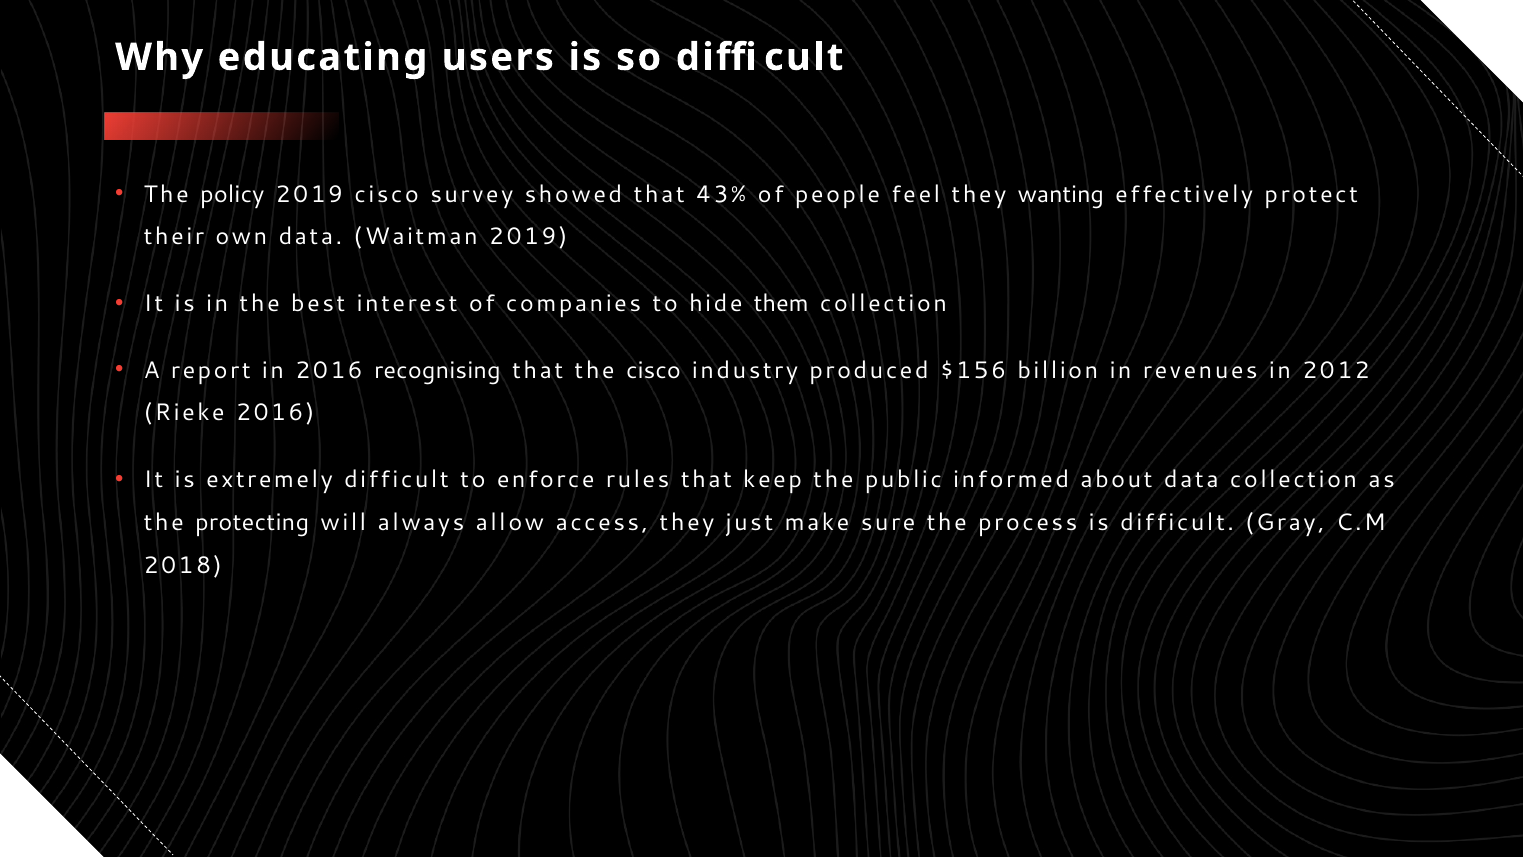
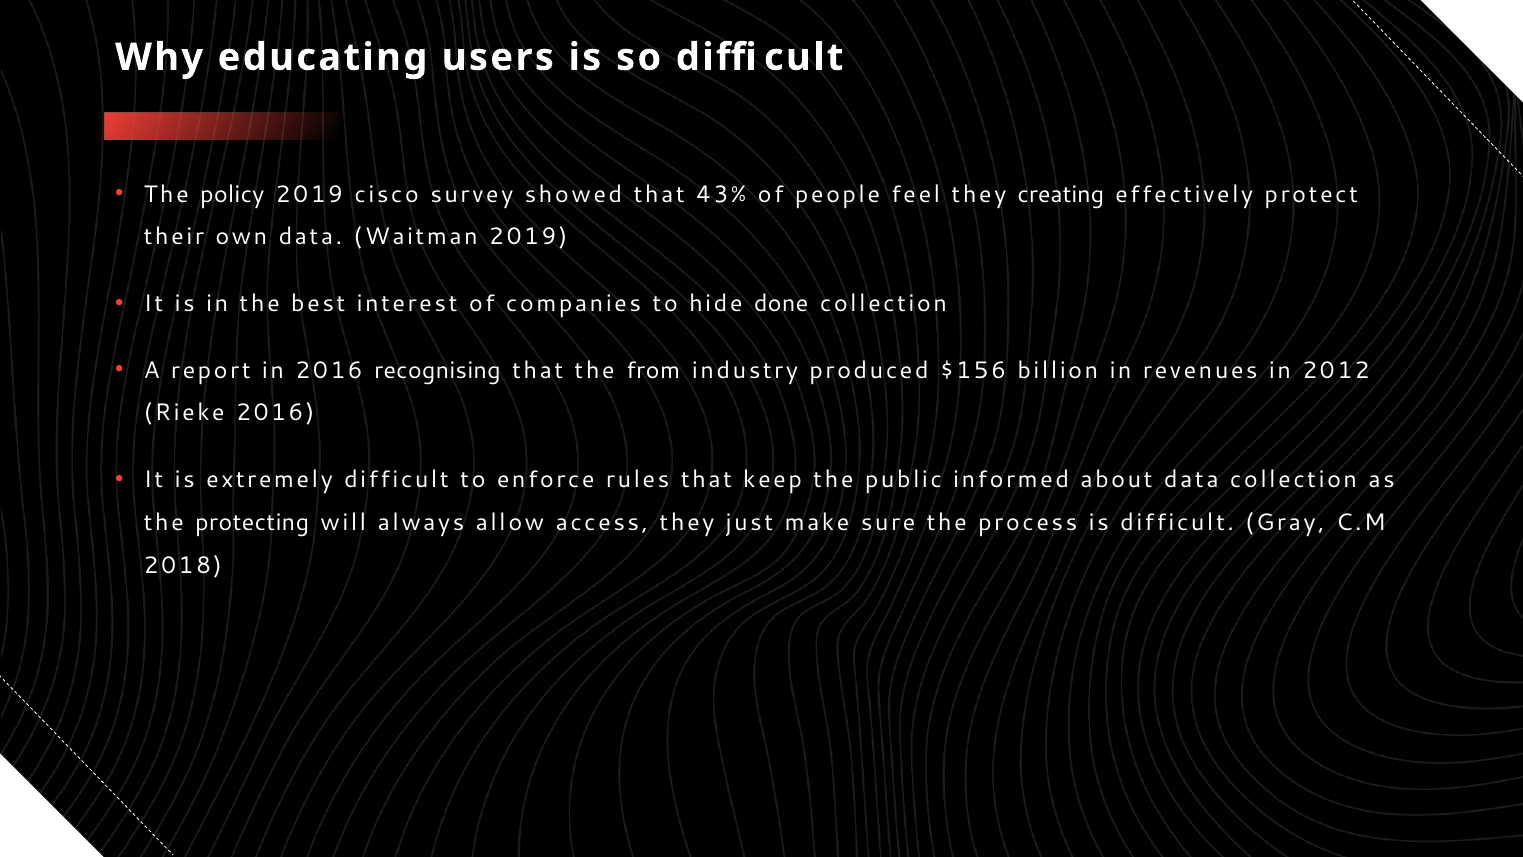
wanting: wanting -> creating (1061, 194)
them: them -> done (781, 304)
the cisco: cisco -> from (653, 370)
